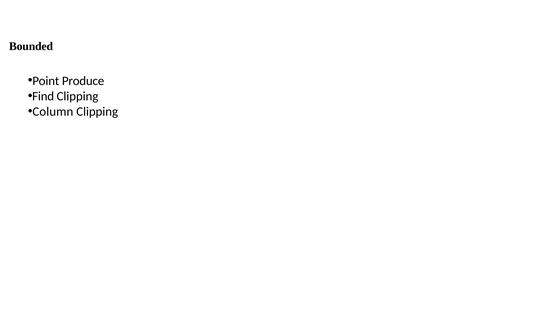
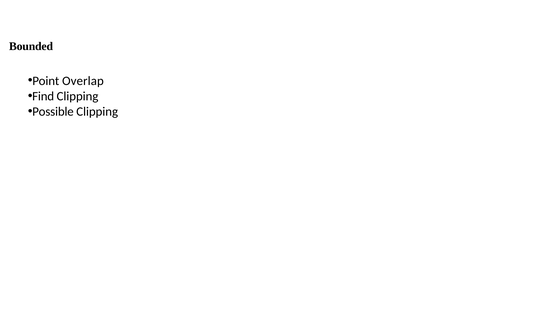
Produce: Produce -> Overlap (83, 81)
Column: Column -> Possible (53, 112)
